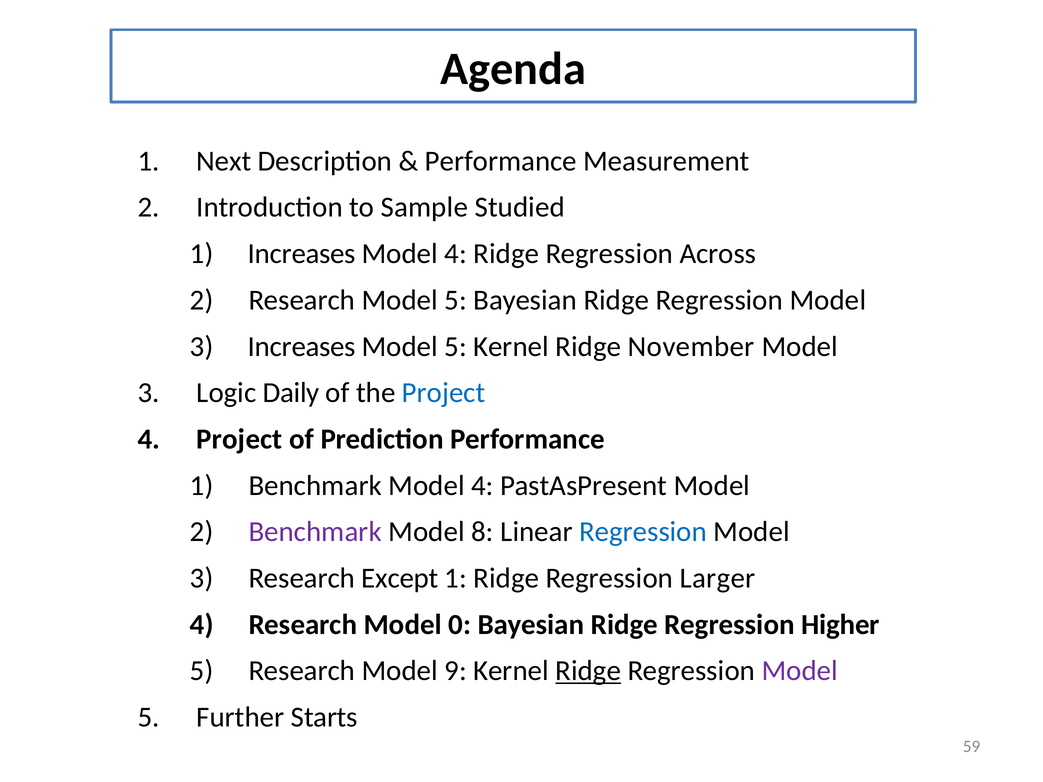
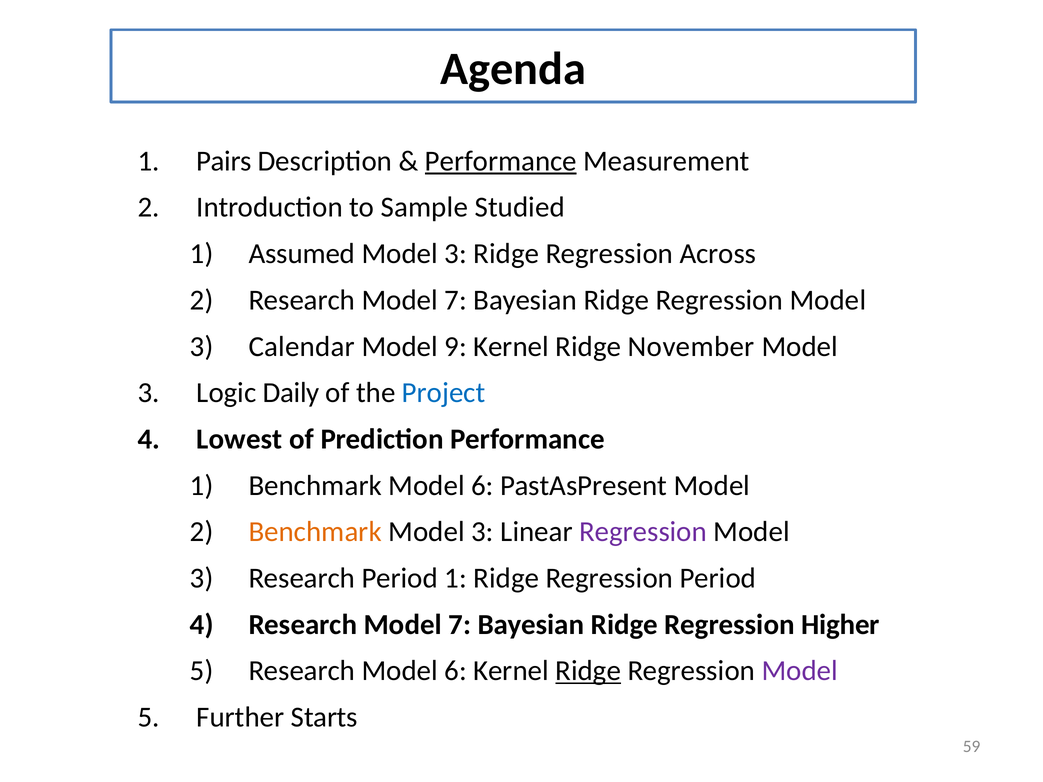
Next: Next -> Pairs (224, 161)
Performance underline: none -> present (501, 161)
1 Increases: Increases -> Assumed (302, 254)
4: 4 -> 3 (456, 254)
2 Research Model 5: 5 -> 7 (456, 300)
3 Increases: Increases -> Calendar (302, 347)
5: 5 -> 9 (456, 347)
Project: Project -> Lowest (239, 439)
Benchmark Model 4: 4 -> 6 (483, 486)
Benchmark colour: purple -> orange (315, 532)
8: 8 -> 3 (483, 532)
Regression colour: blue -> purple (643, 532)
Research Except: Except -> Period (400, 578)
Regression Larger: Larger -> Period (718, 578)
0: 0 -> 7 (460, 625)
Research Model 9: 9 -> 6 (456, 671)
